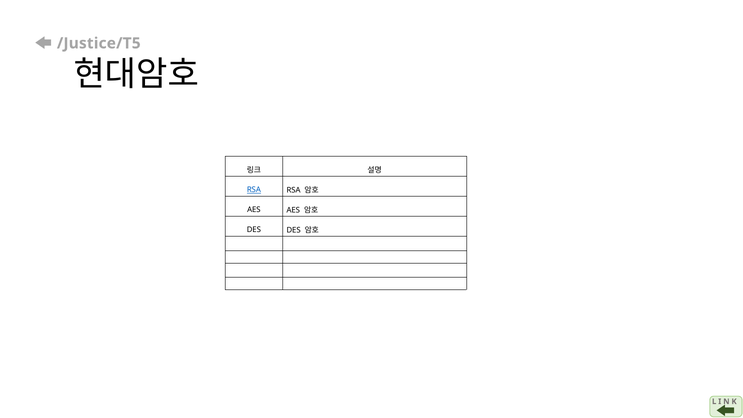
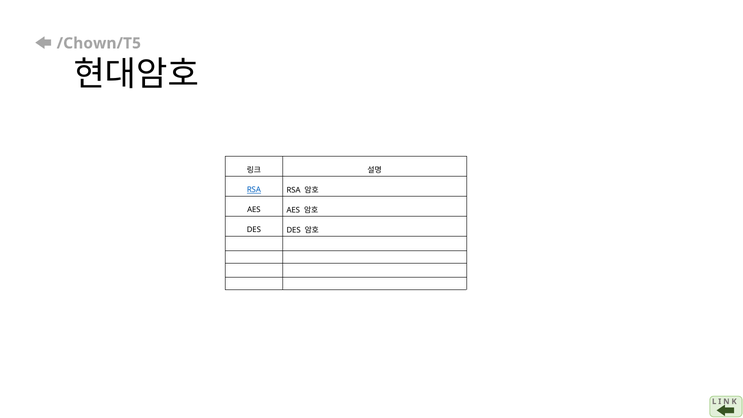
/Justice/T5: /Justice/T5 -> /Chown/T5 (99, 43)
